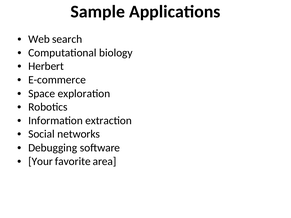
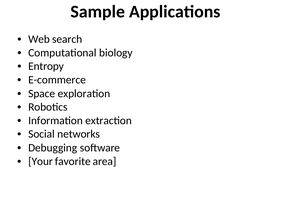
Herbert: Herbert -> Entropy (46, 66)
